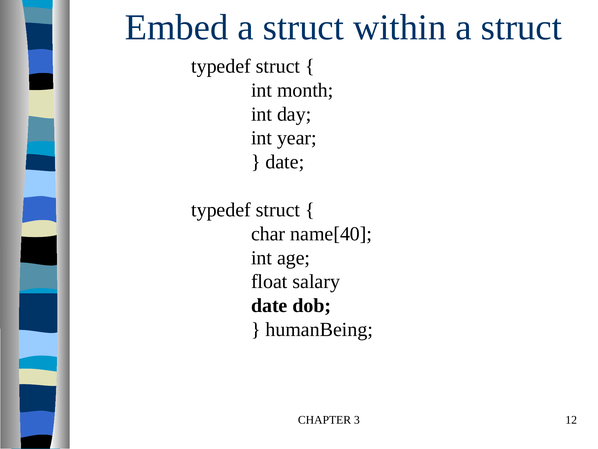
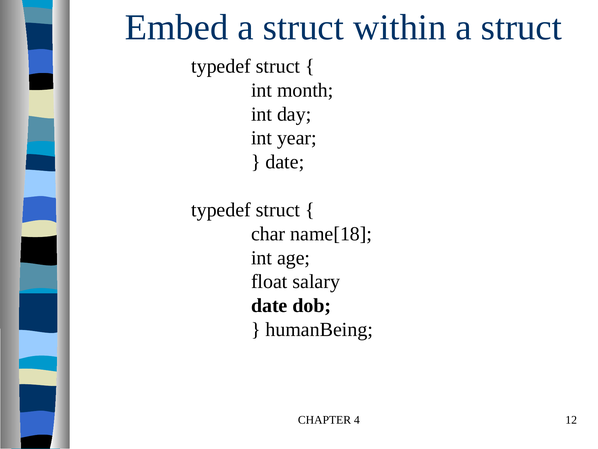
name[40: name[40 -> name[18 (331, 234)
3: 3 -> 4 (357, 419)
